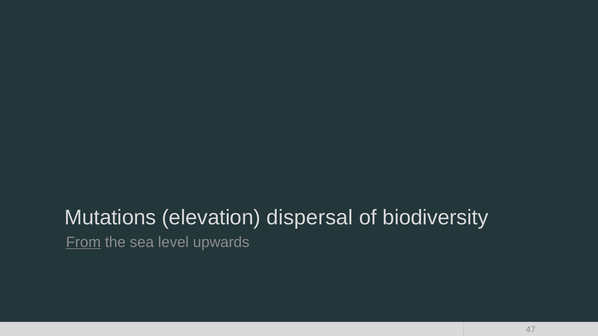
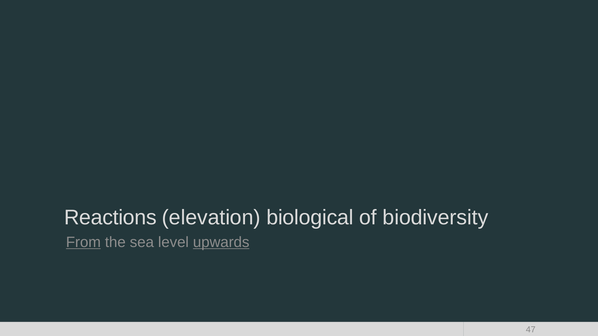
Mutations: Mutations -> Reactions (110, 218)
dispersal: dispersal -> biological (310, 218)
upwards underline: none -> present (221, 242)
